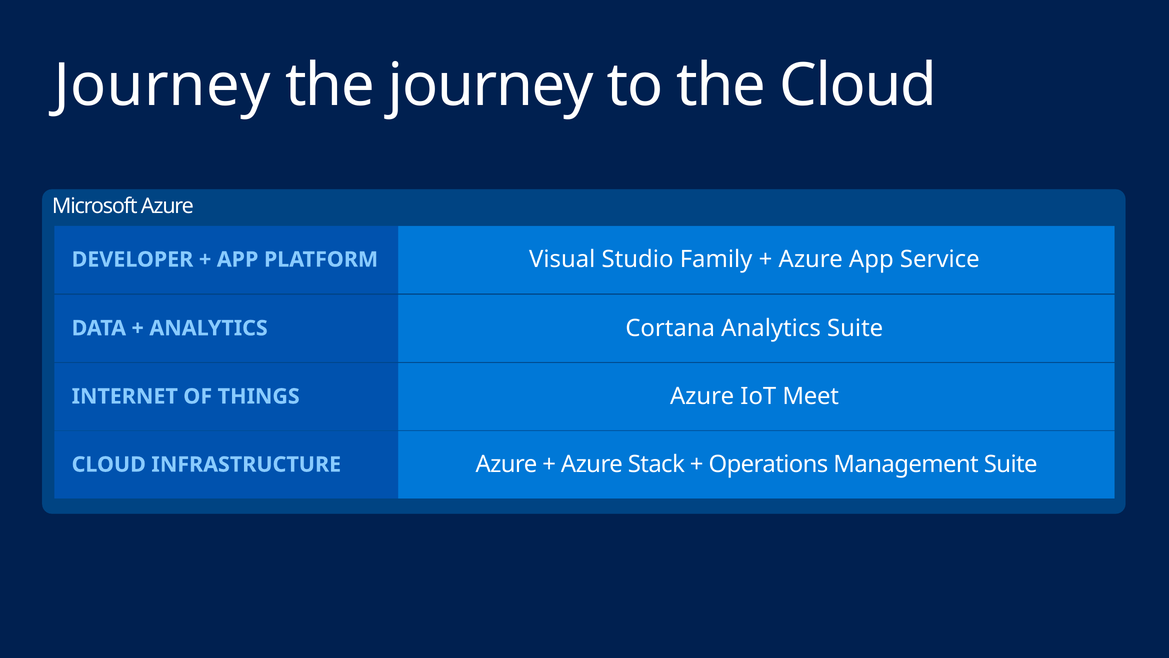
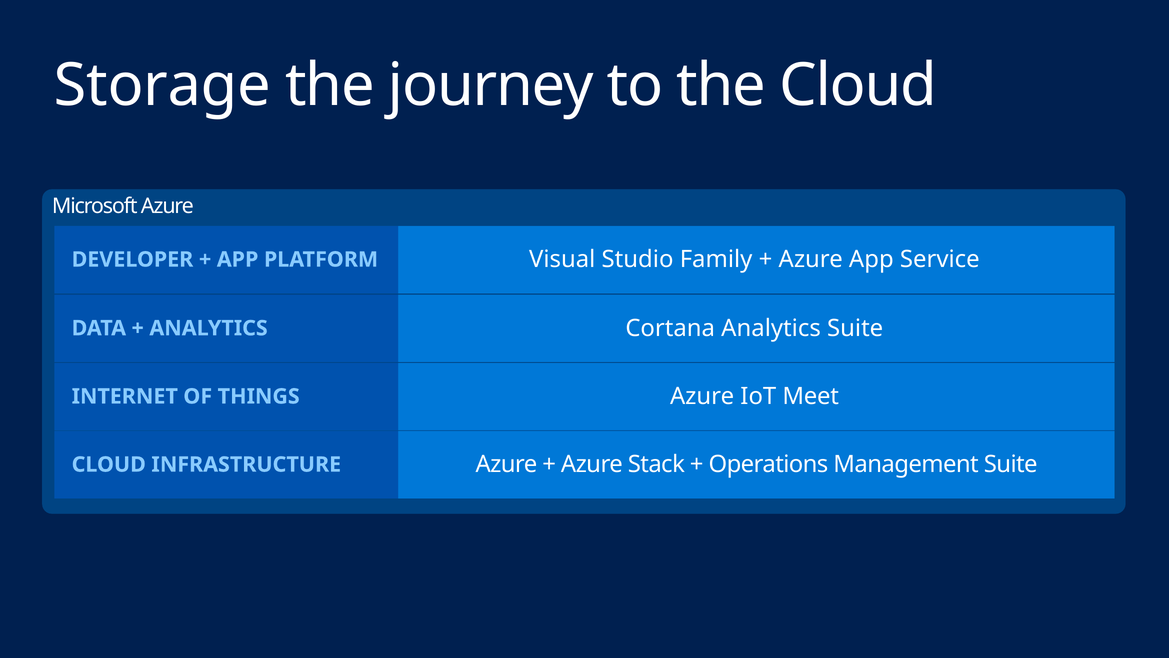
Journey: Journey -> Storage (162, 86)
